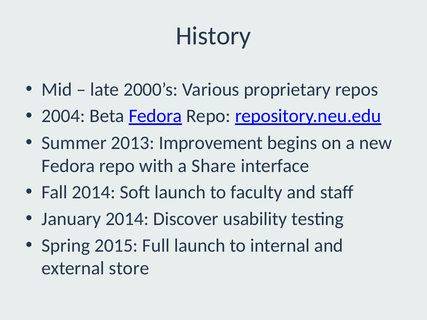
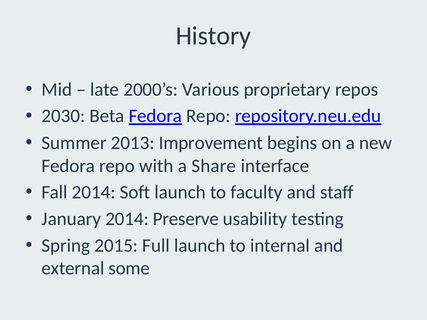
2004: 2004 -> 2030 (63, 116)
Discover: Discover -> Preserve (186, 219)
store: store -> some (129, 268)
